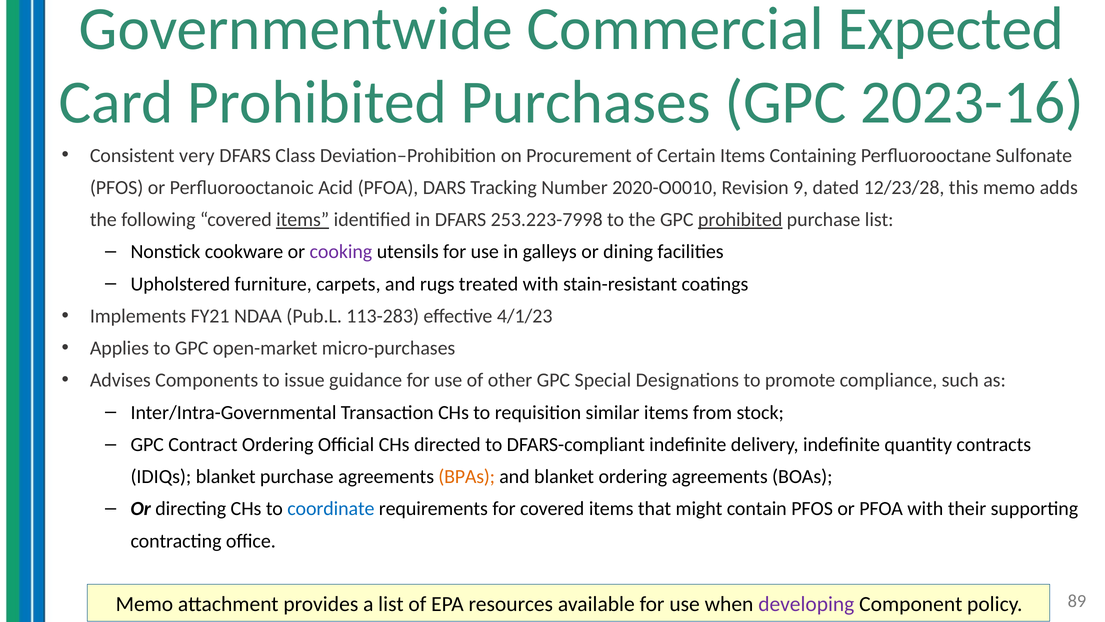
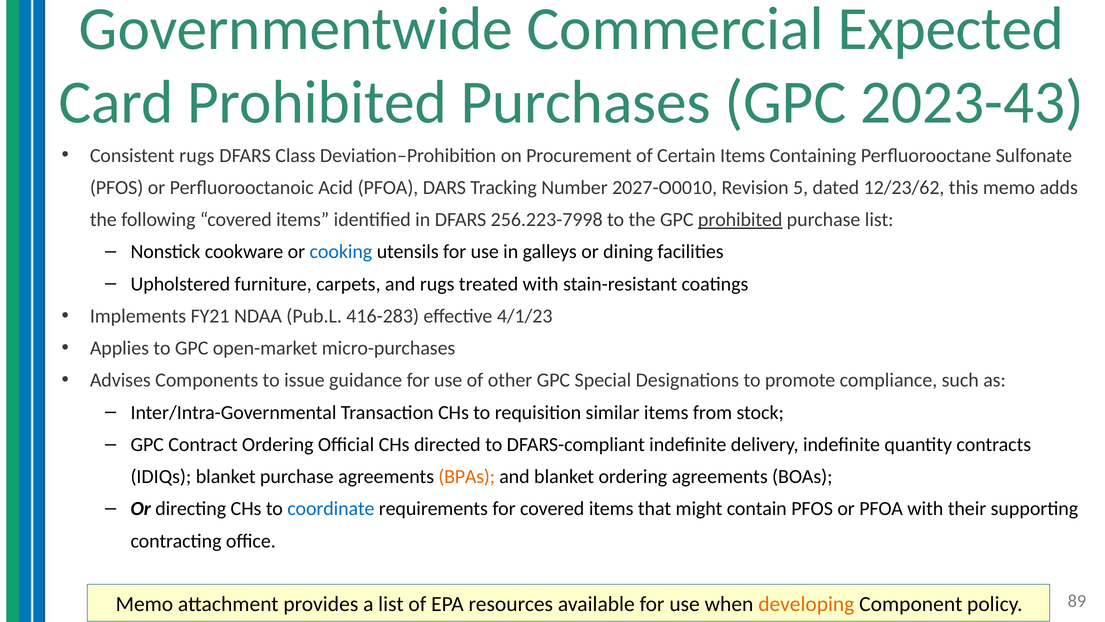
2023-16: 2023-16 -> 2023-43 (972, 103)
Consistent very: very -> rugs (197, 155)
2020-O0010: 2020-O0010 -> 2027-O0010 (665, 187)
9: 9 -> 5 (801, 187)
12/23/28: 12/23/28 -> 12/23/62 (904, 187)
items underline: present -> none (303, 220)
253.223-7998: 253.223-7998 -> 256.223-7998 (547, 220)
cooking colour: purple -> blue (341, 252)
113-283: 113-283 -> 416-283 (383, 316)
developing colour: purple -> orange (806, 604)
